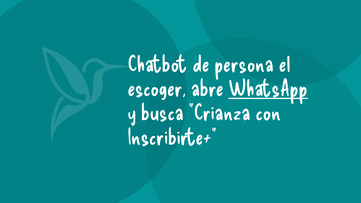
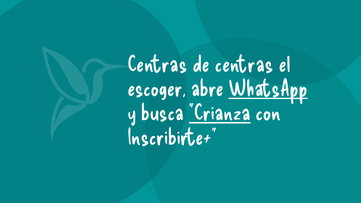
Chatbot: Chatbot -> Centras (157, 64)
de persona: persona -> centras (244, 64)
Crianza underline: none -> present (220, 113)
